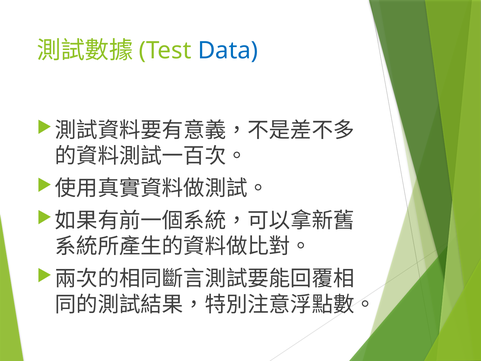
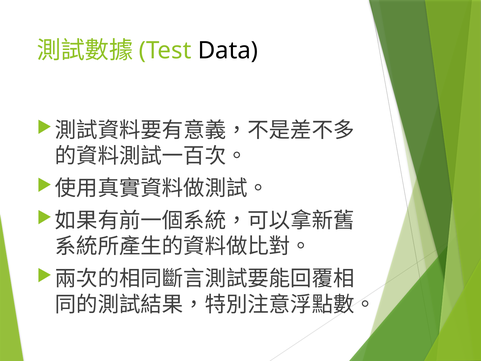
Data colour: blue -> black (228, 51)
